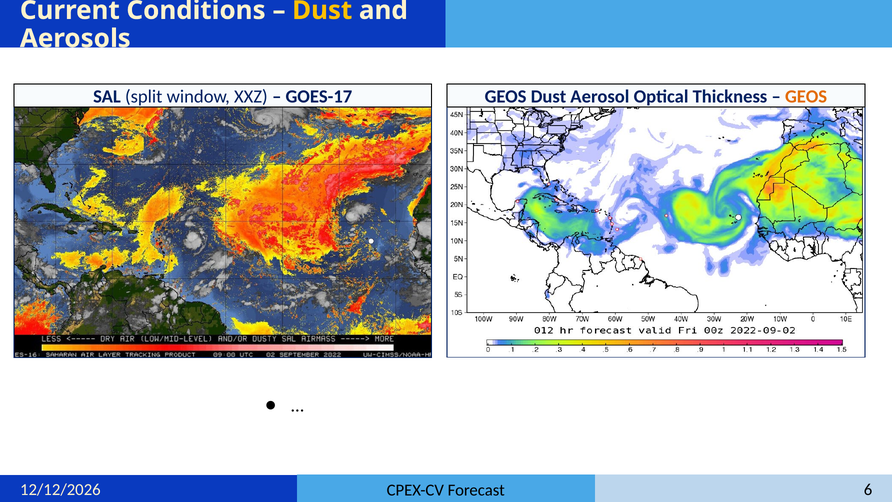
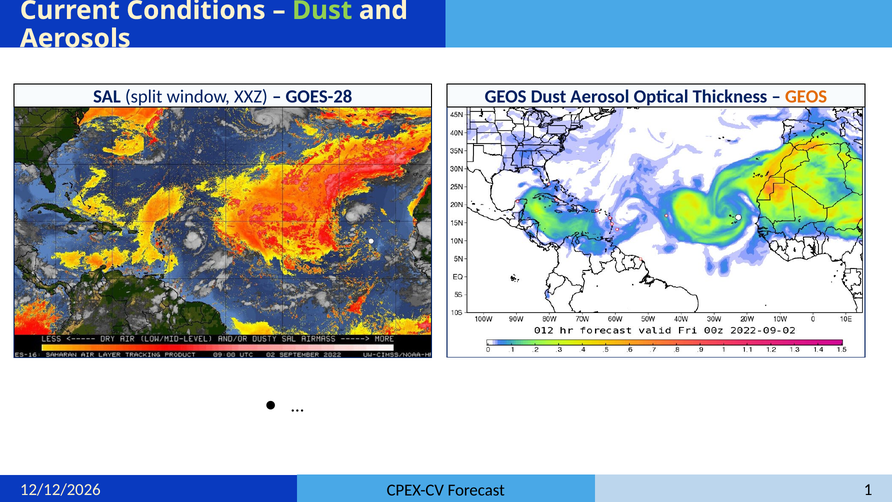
Dust colour: yellow -> light green (322, 10)
GOES-17: GOES-17 -> GOES-28 (319, 97)
6: 6 -> 1 (868, 490)
